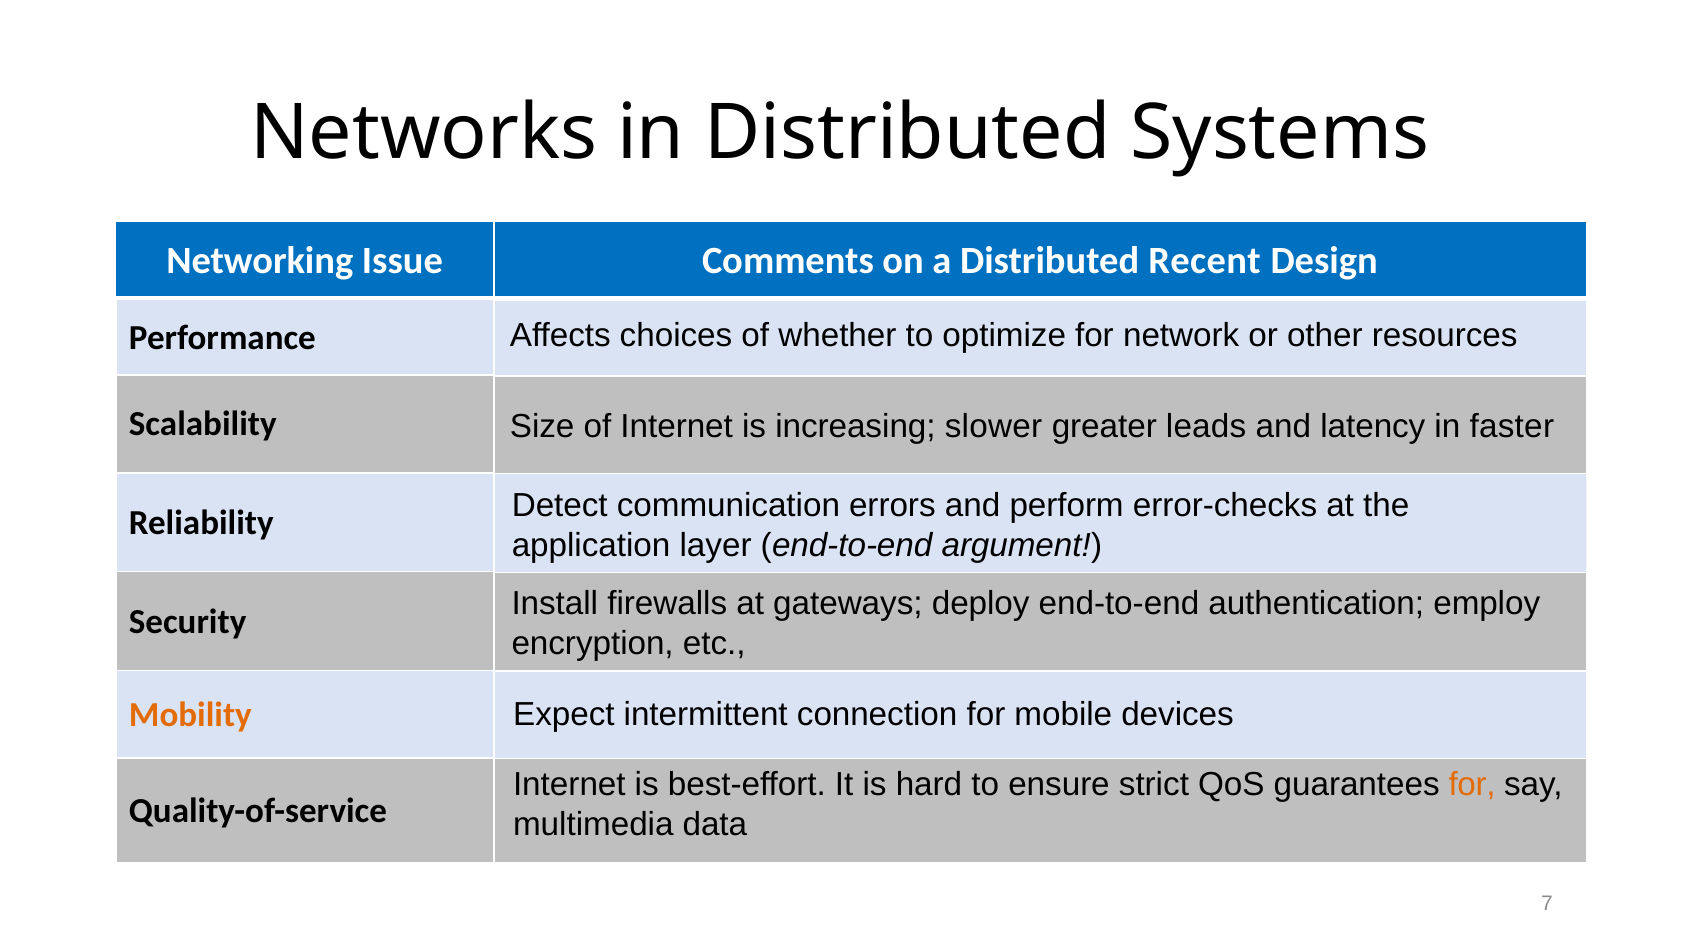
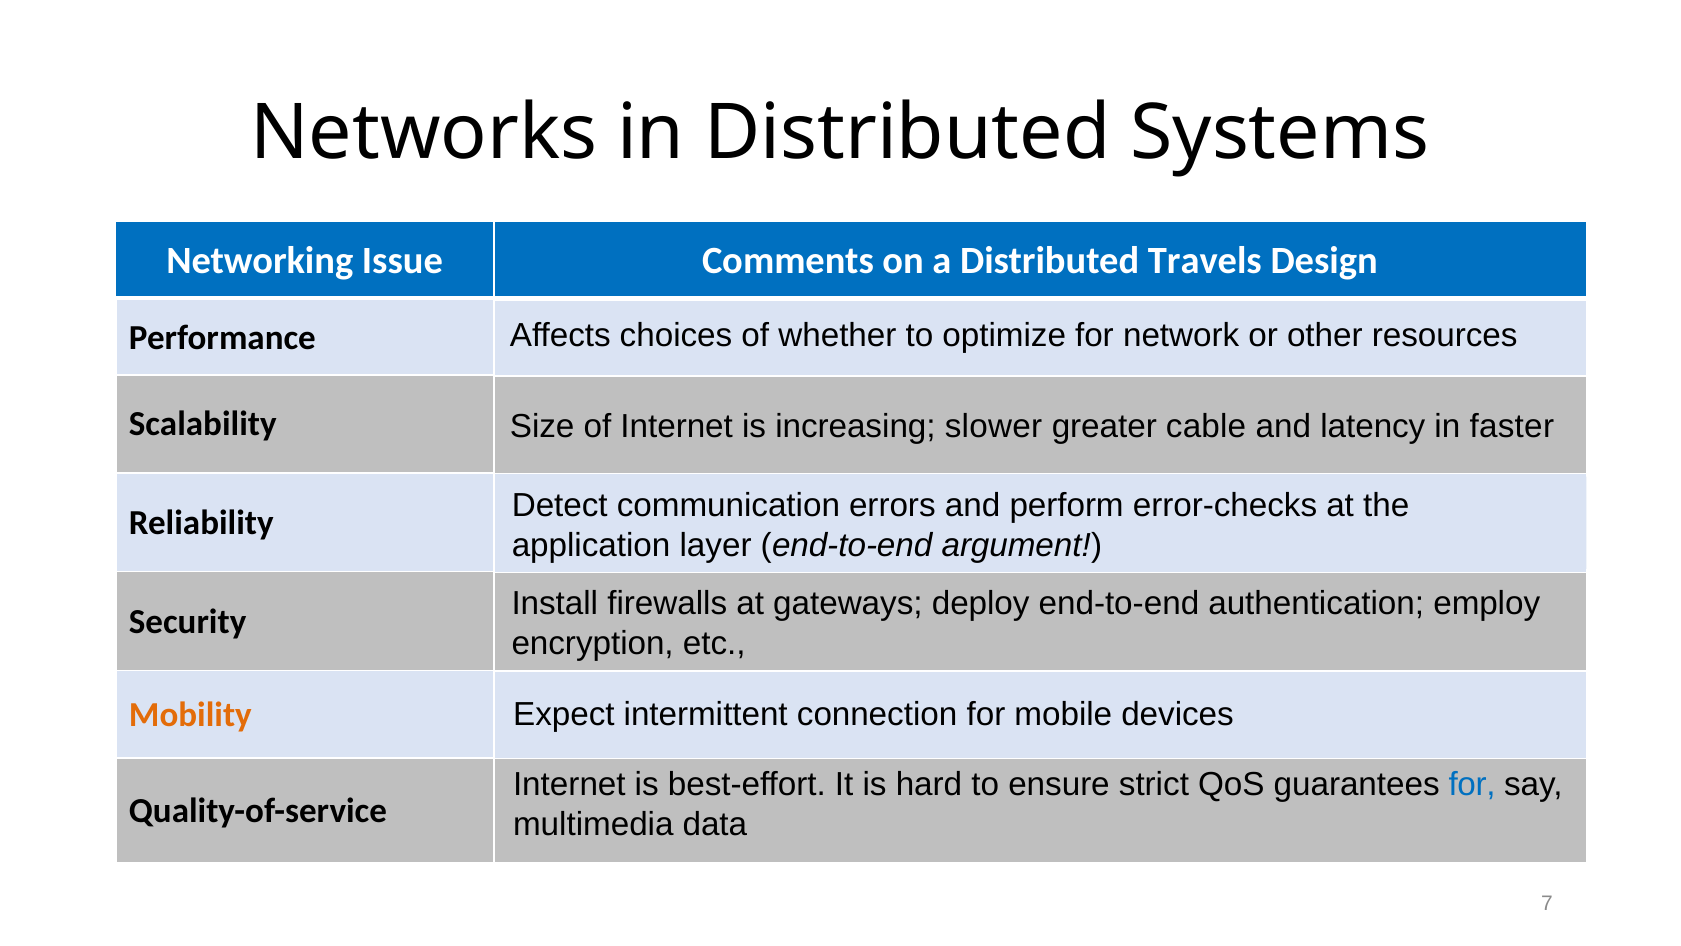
Recent: Recent -> Travels (1205, 260)
leads: leads -> cable (1206, 426)
for colour: orange -> blue (1472, 785)
